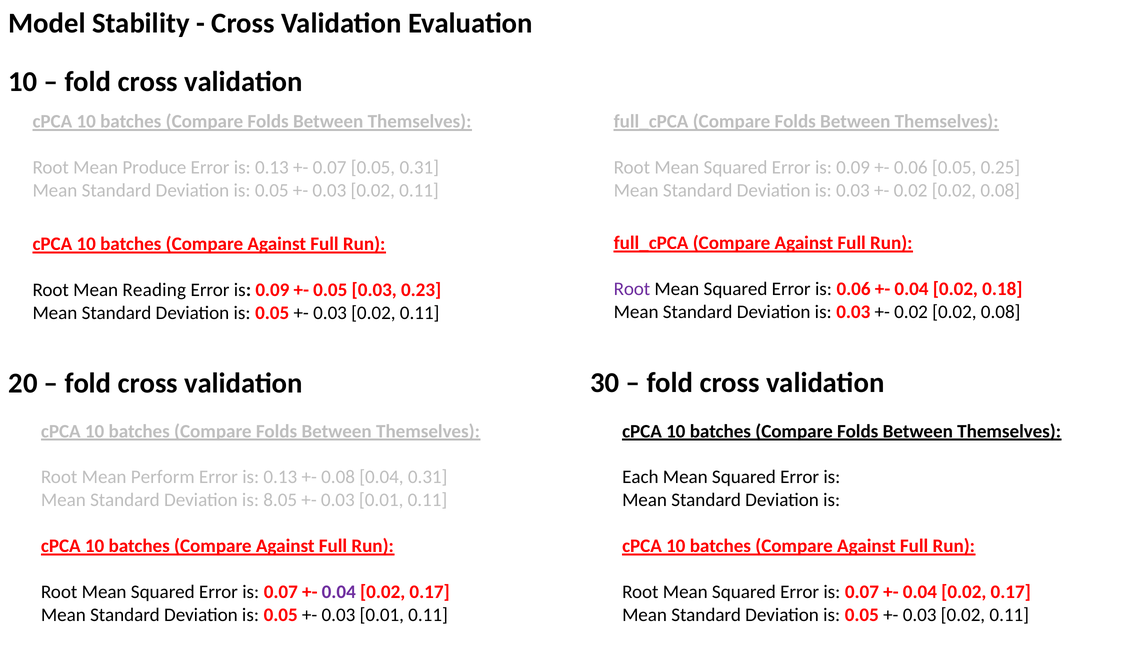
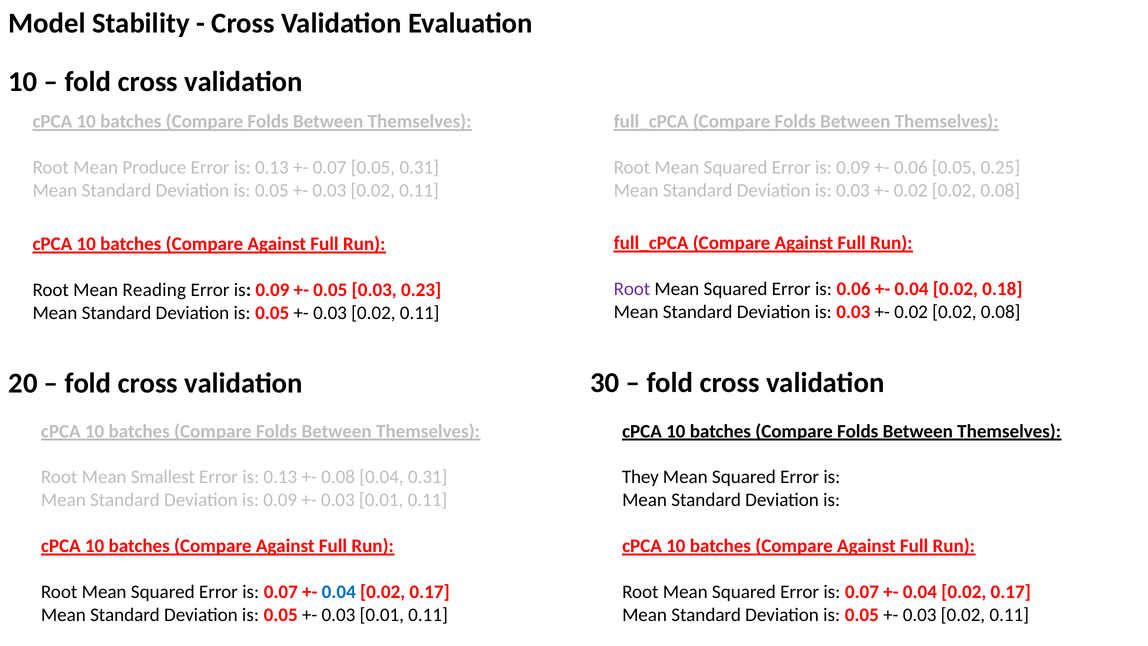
Perform: Perform -> Smallest (163, 477)
Each: Each -> They (640, 477)
Deviation is 8.05: 8.05 -> 0.09 (280, 500)
0.04 colour: purple -> blue (339, 592)
